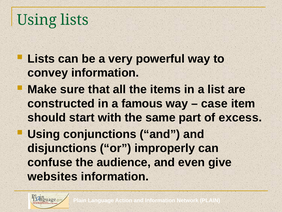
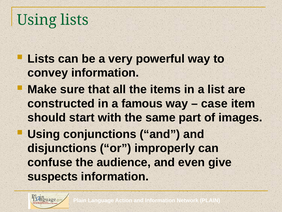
excess: excess -> images (240, 117)
websites: websites -> suspects (53, 176)
